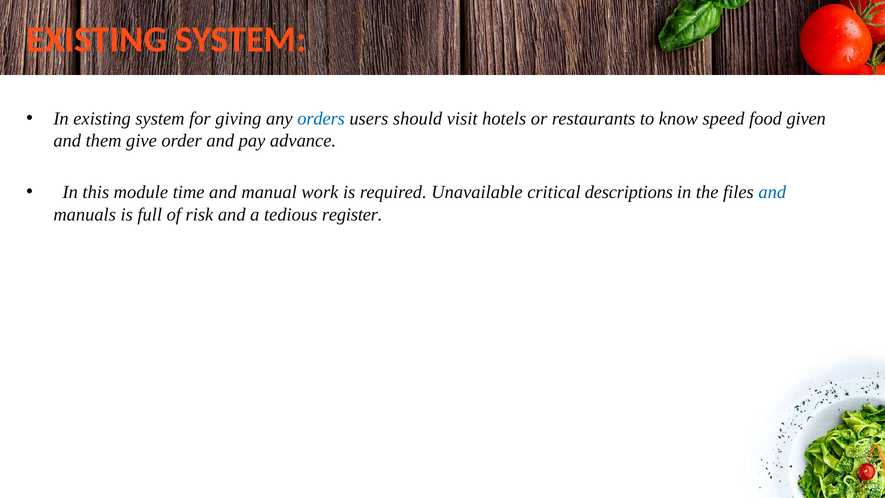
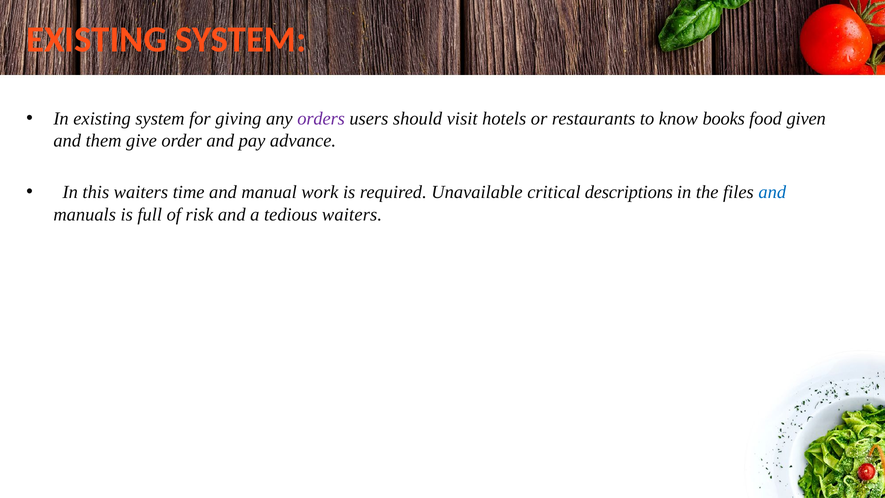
orders colour: blue -> purple (321, 119)
speed: speed -> books (724, 119)
this module: module -> waiters (141, 192)
tedious register: register -> waiters (352, 214)
